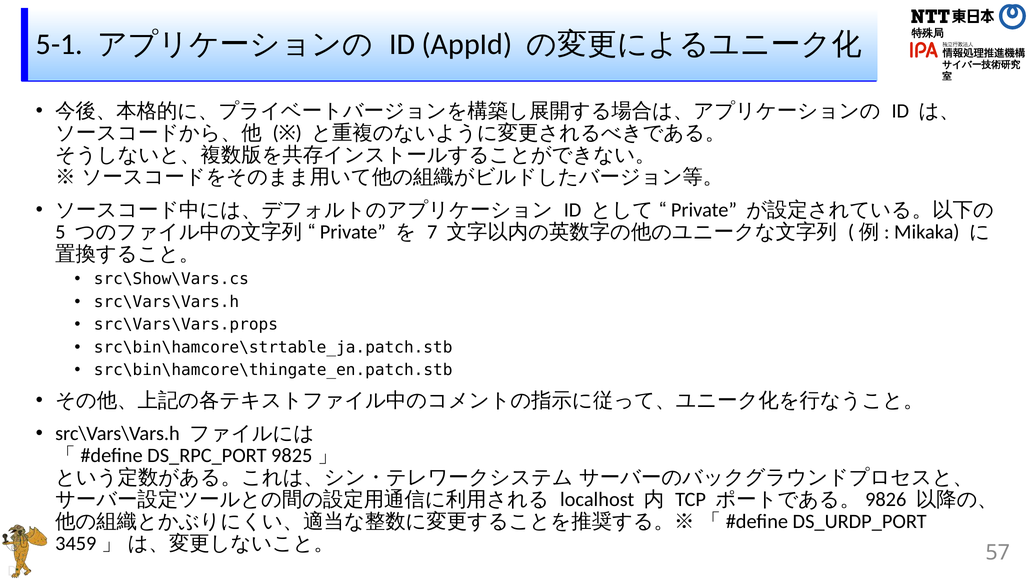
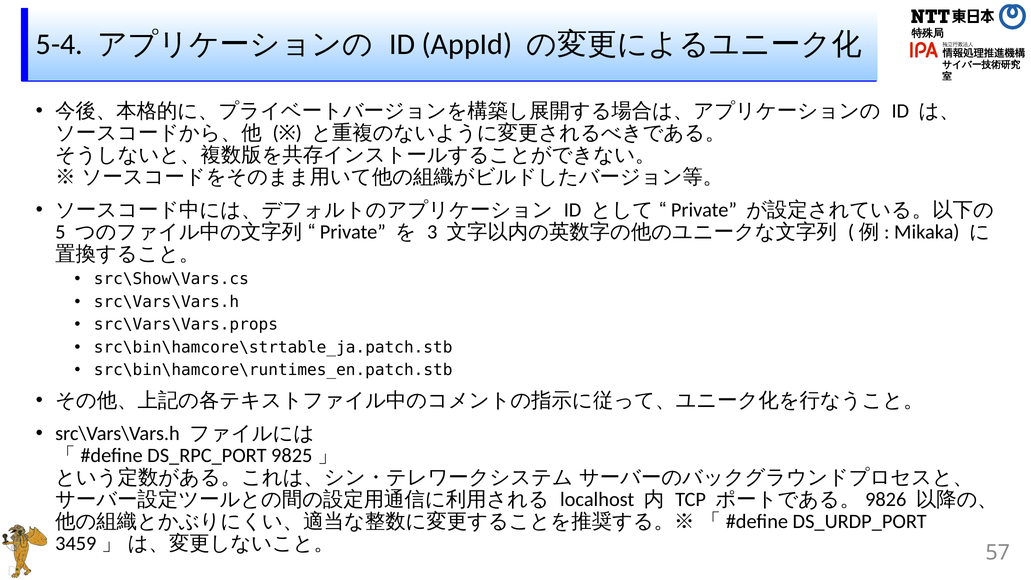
5-1: 5-1 -> 5-4 (59, 44)
7: 7 -> 3 (432, 232)
src\bin\hamcore\thingate_en.patch.stb: src\bin\hamcore\thingate_en.patch.stb -> src\bin\hamcore\runtimes_en.patch.stb (273, 370)
